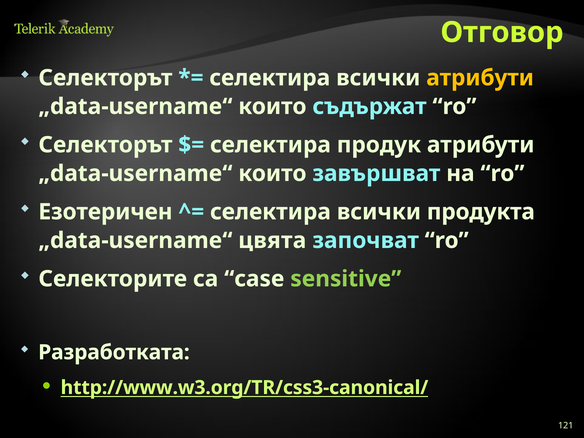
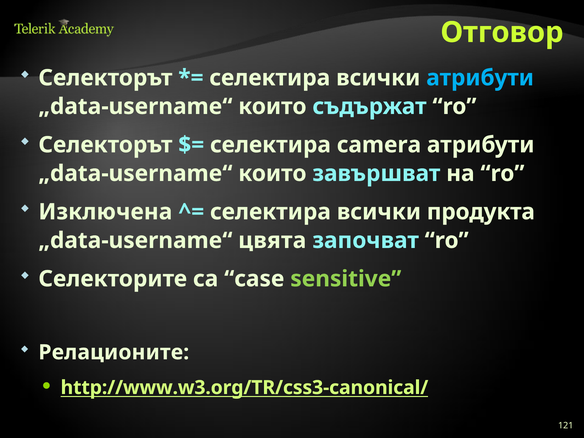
атрибути colour: yellow -> light blue (480, 78)
продук: продук -> camera (379, 145)
Езотеричен: Езотеричен -> Изключена (105, 212)
Разработката: Разработката -> Релационите (114, 352)
